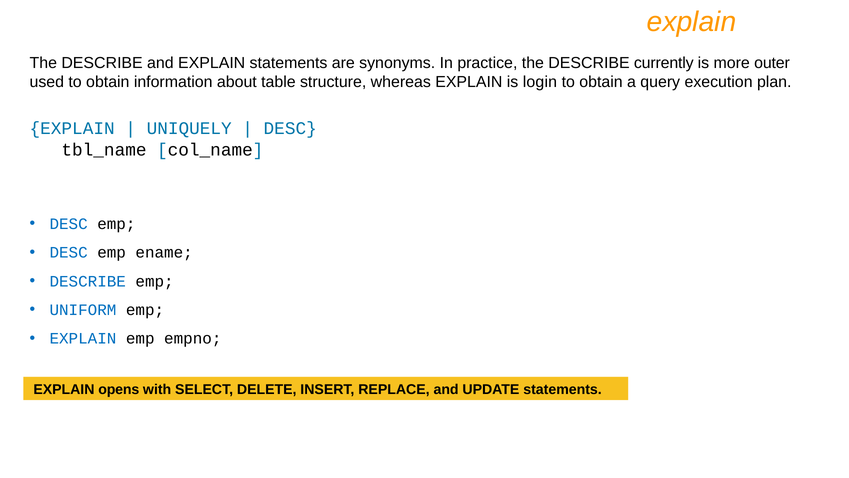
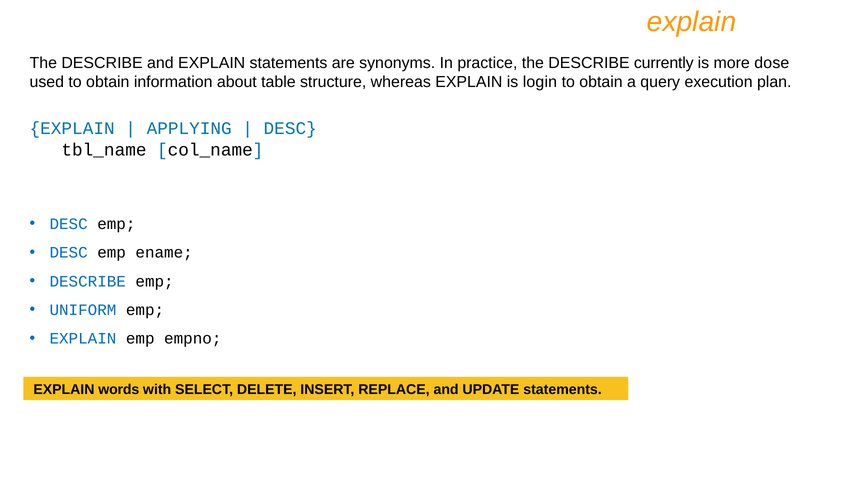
outer: outer -> dose (772, 63)
UNIQUELY: UNIQUELY -> APPLYING (189, 128)
opens: opens -> words (119, 389)
